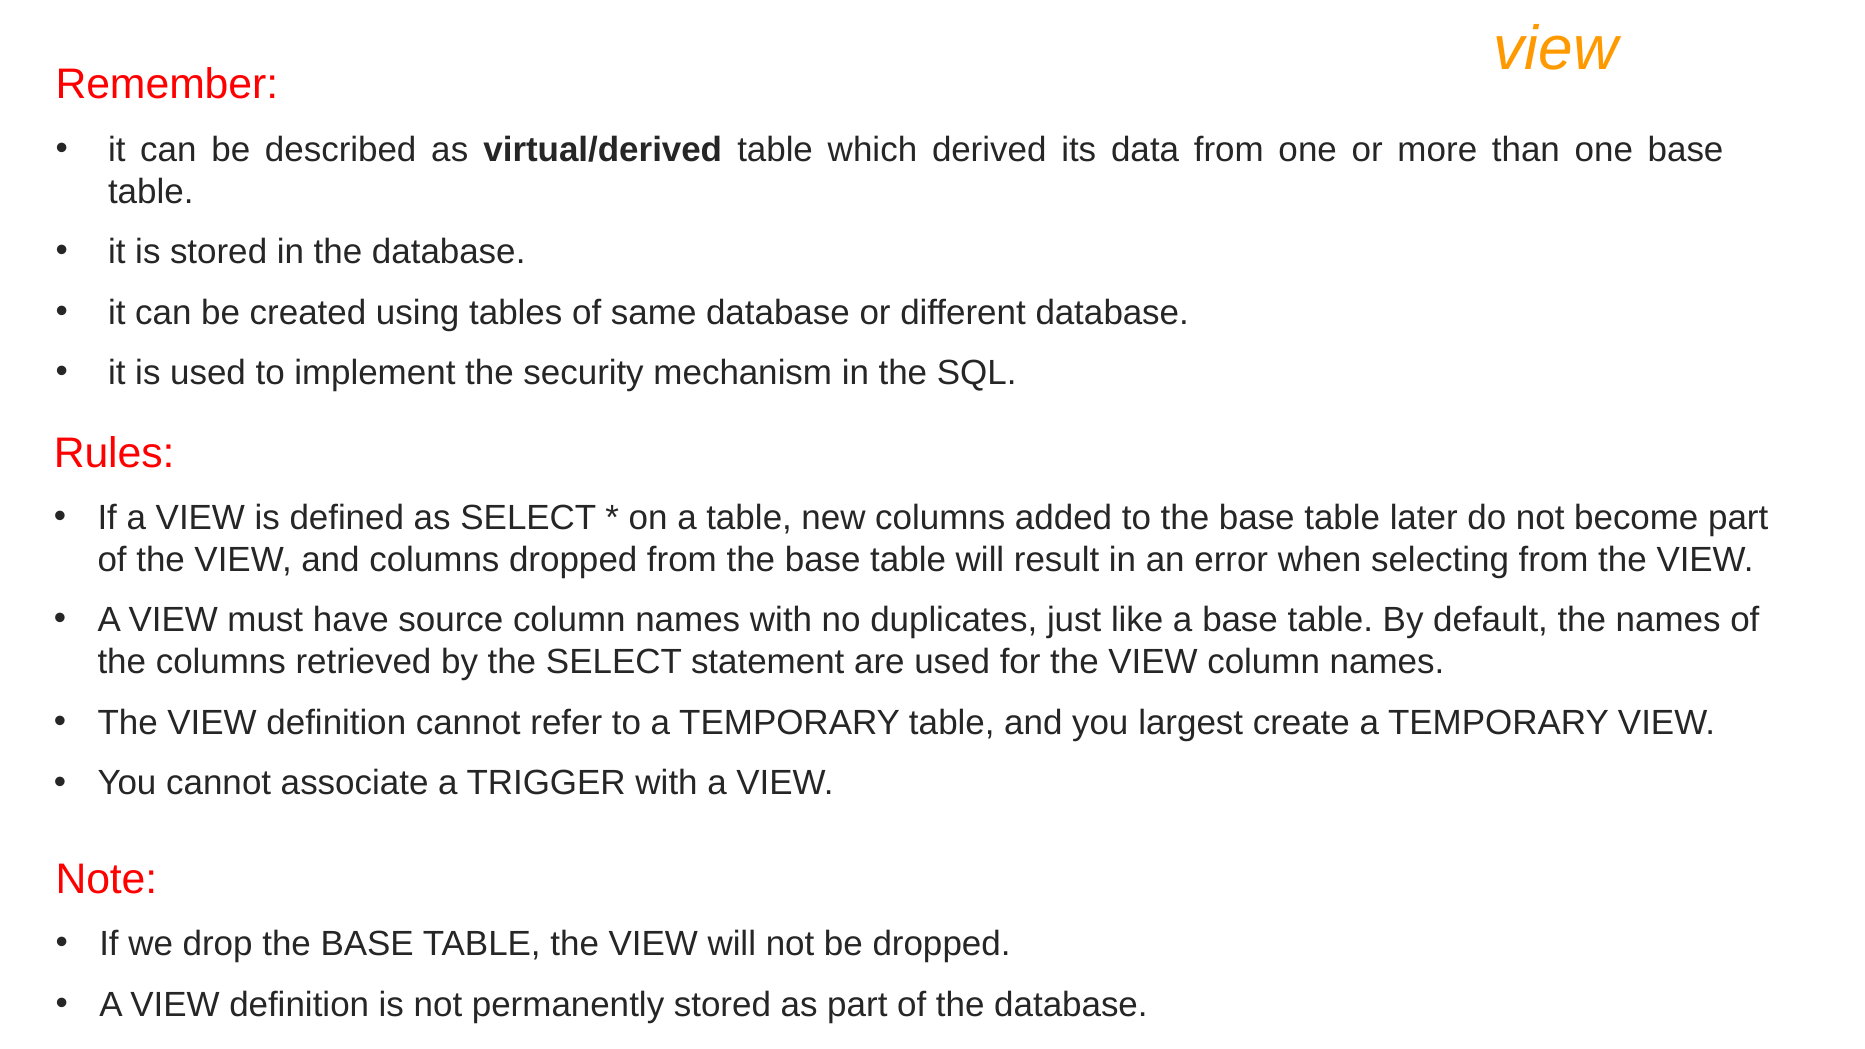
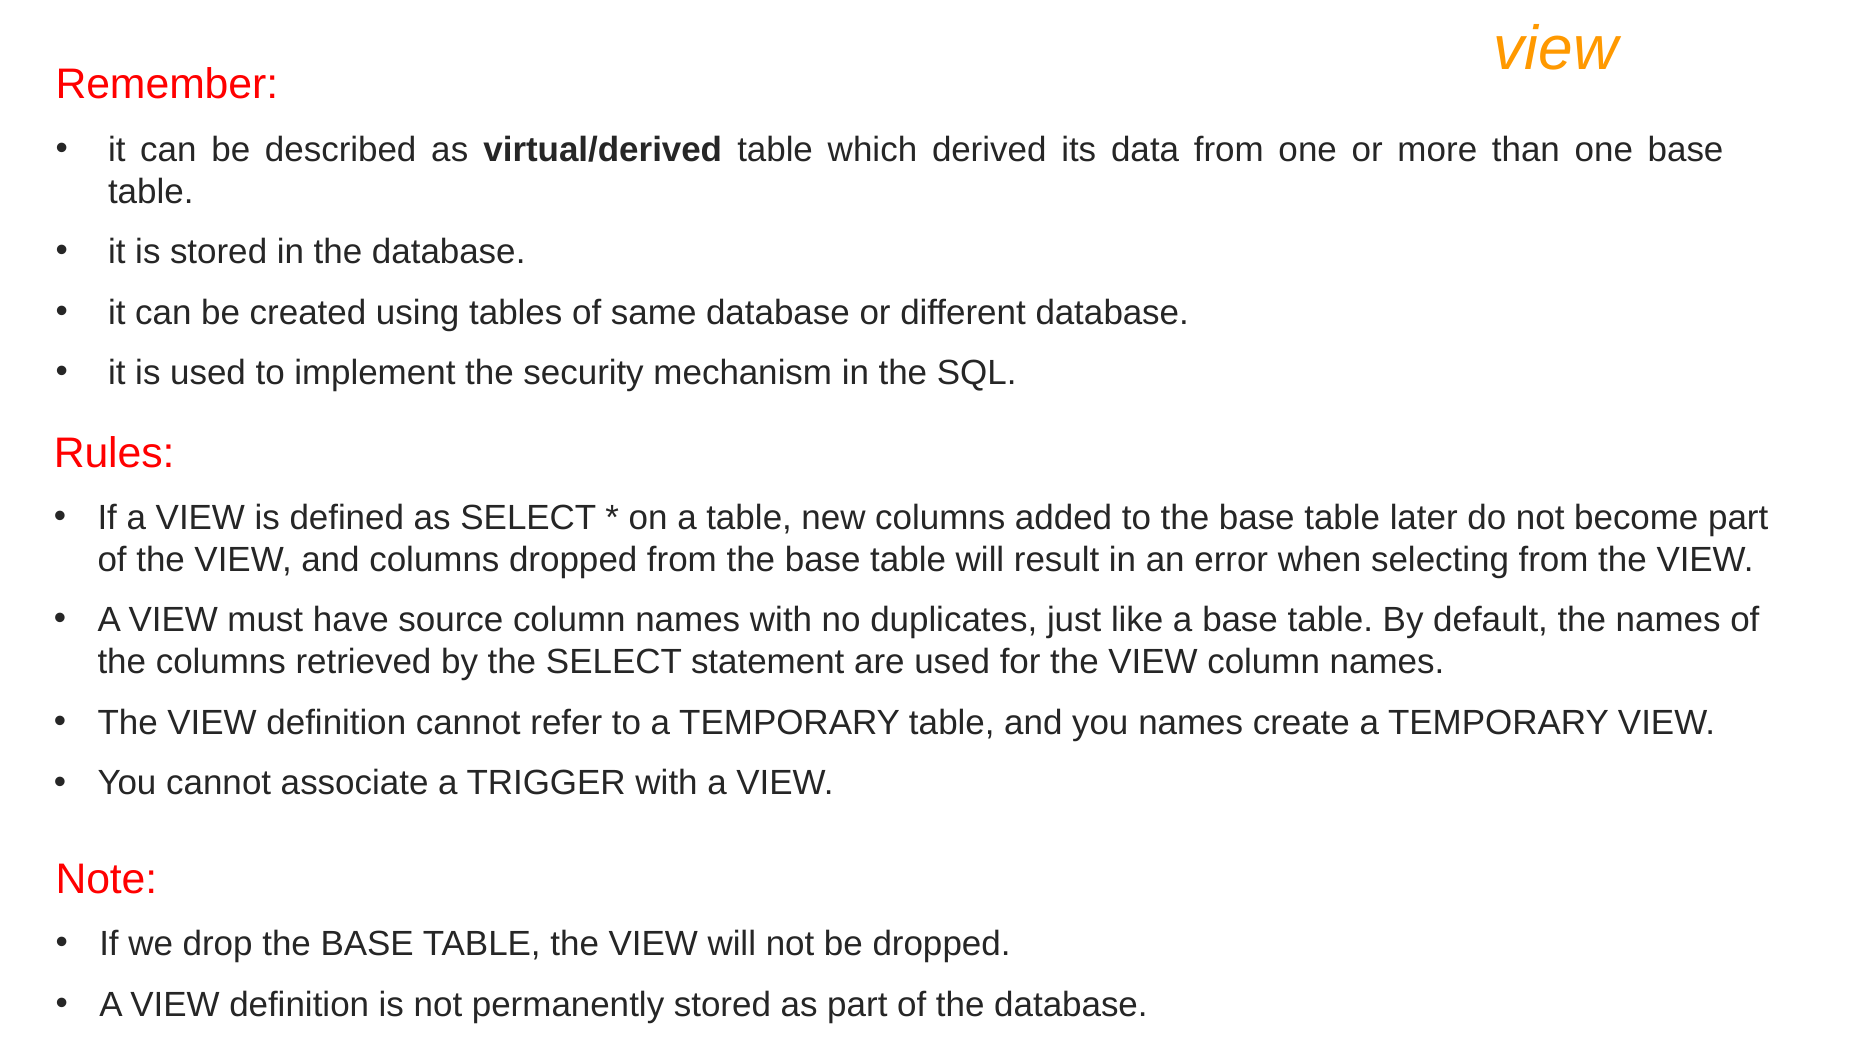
you largest: largest -> names (1191, 723)
